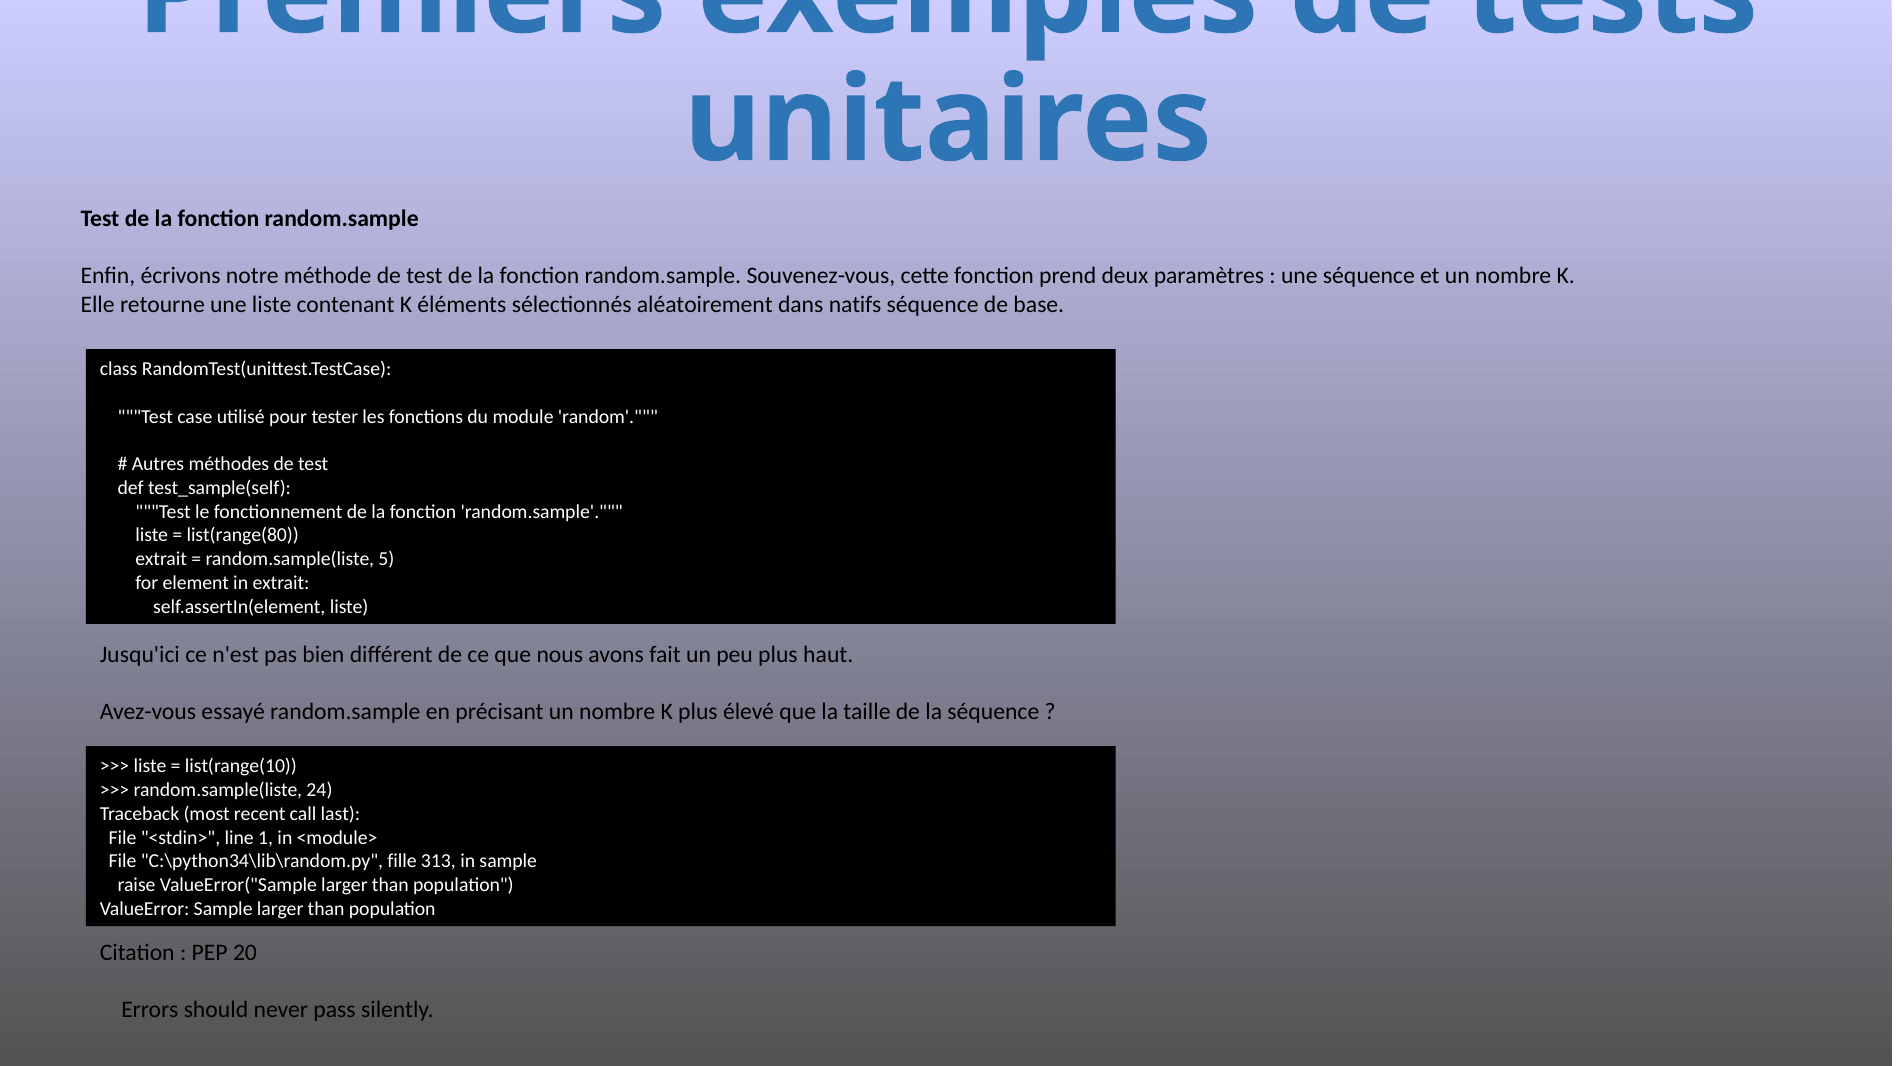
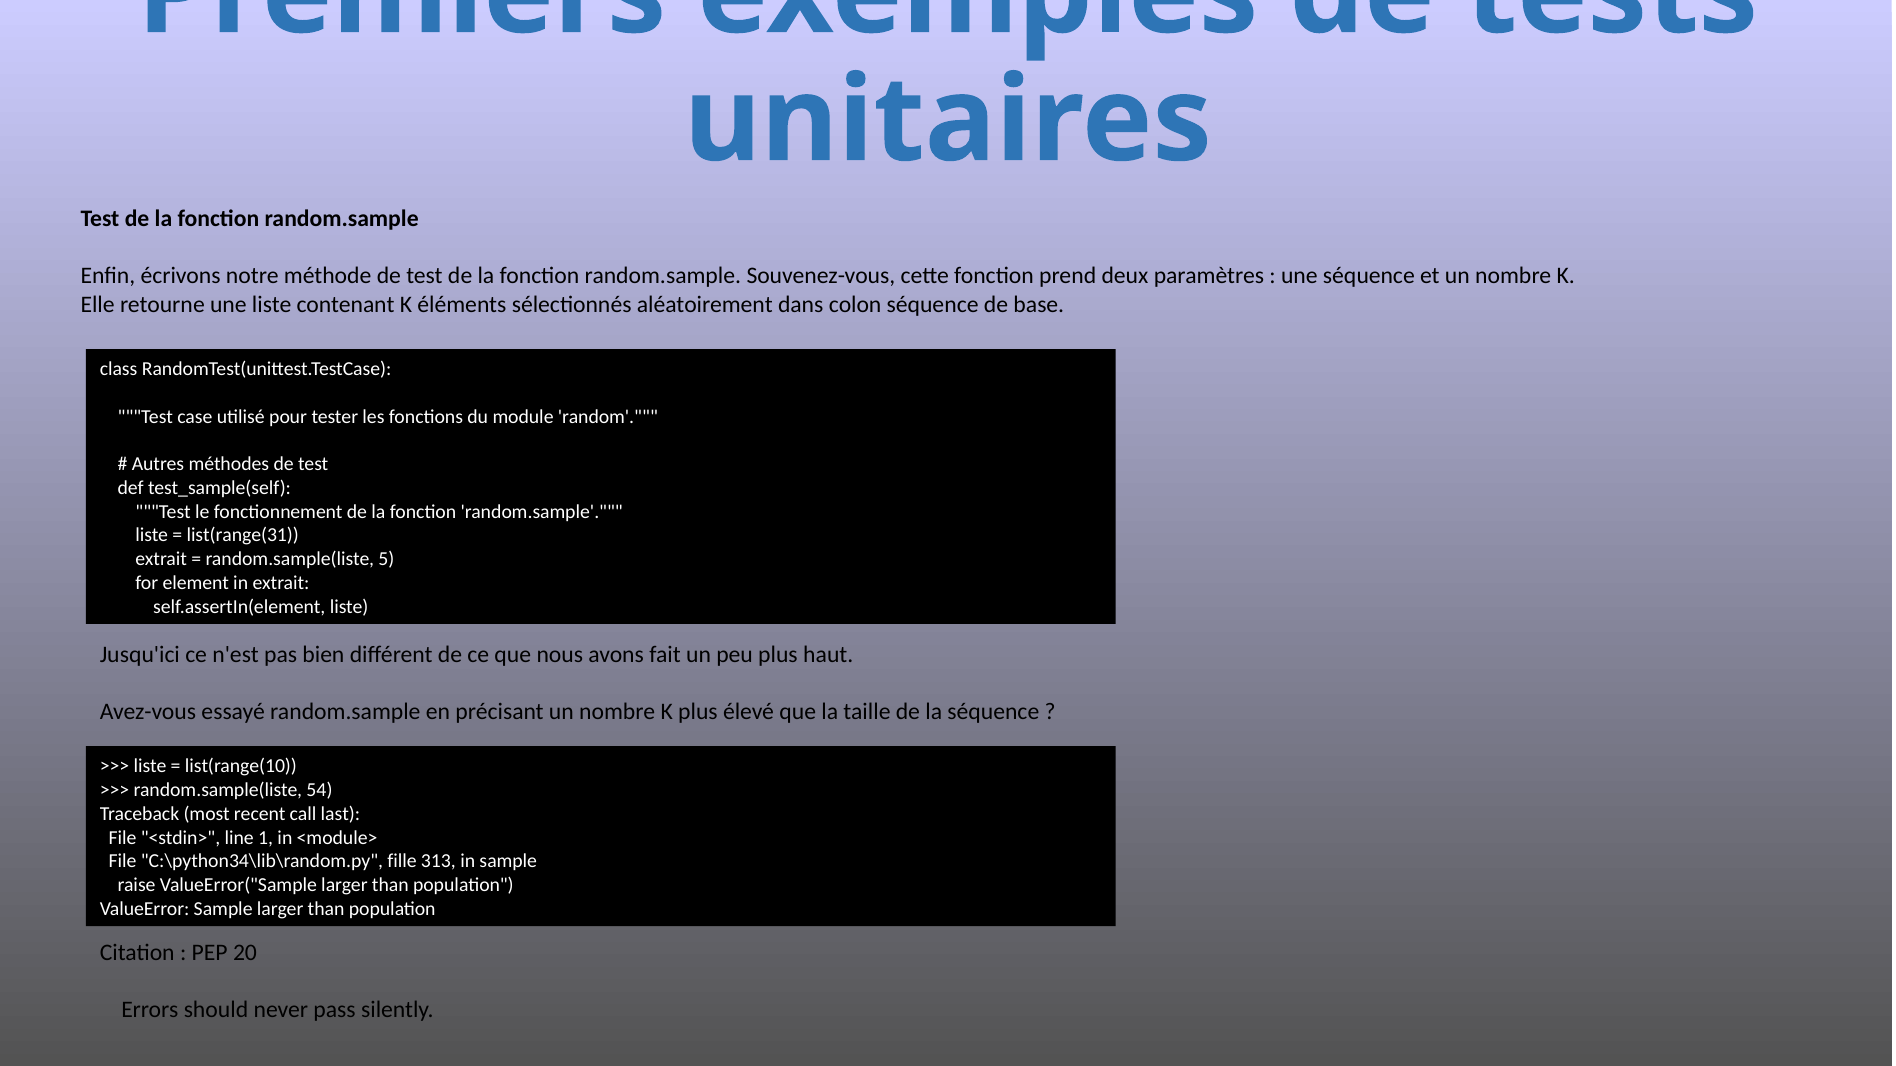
natifs: natifs -> colon (855, 304)
list(range(80: list(range(80 -> list(range(31 (243, 536)
24: 24 -> 54 (319, 791)
